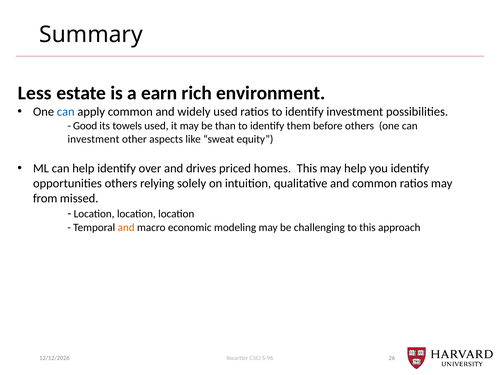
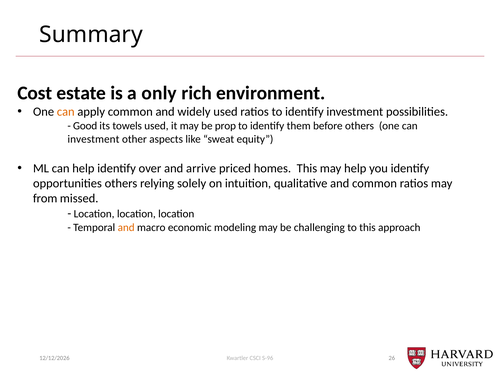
Less: Less -> Cost (35, 93)
earn: earn -> only (159, 93)
can colour: blue -> orange (66, 112)
than: than -> prop (225, 126)
drives: drives -> arrive (201, 168)
